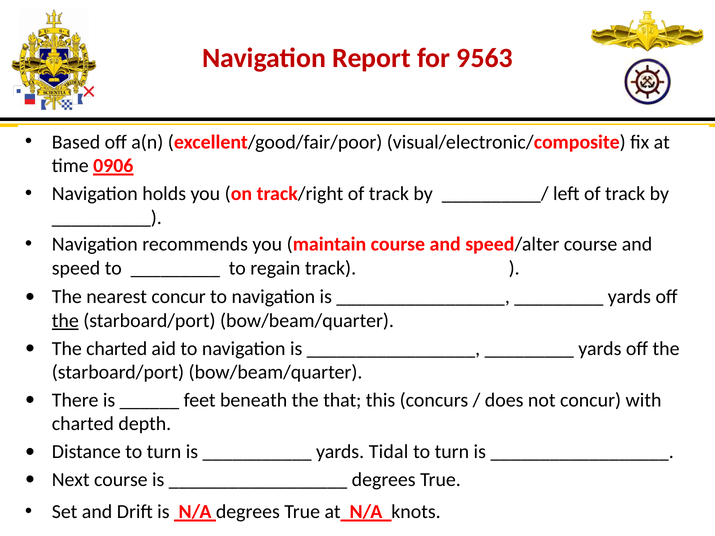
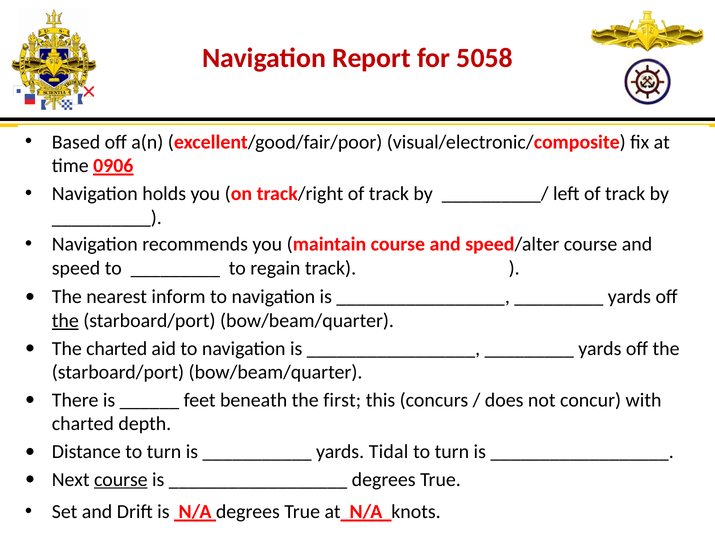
9563: 9563 -> 5058 (485, 58)
nearest concur: concur -> inform (179, 297)
that: that -> first (342, 400)
course underline: none -> present (121, 480)
